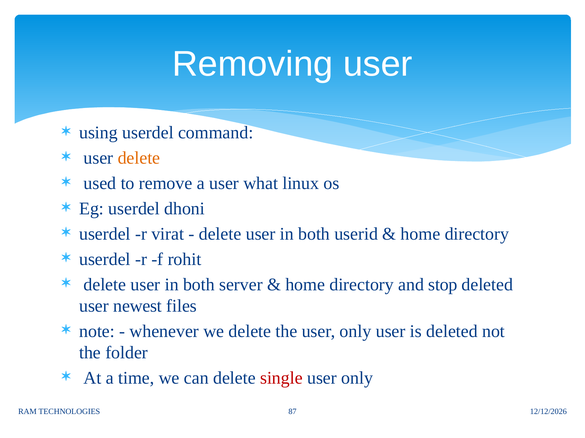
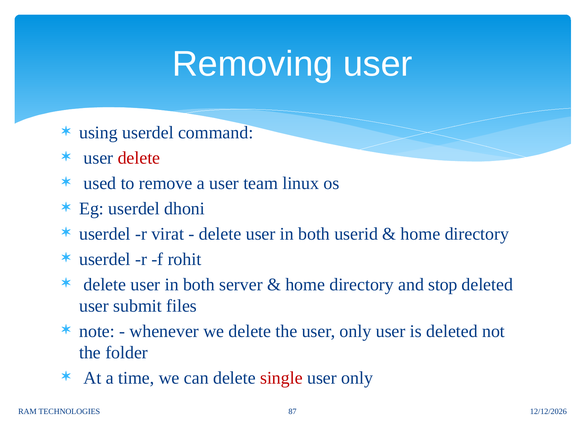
delete colour: orange -> red (139, 158)
what: what -> team (261, 184)
newest: newest -> submit (138, 306)
